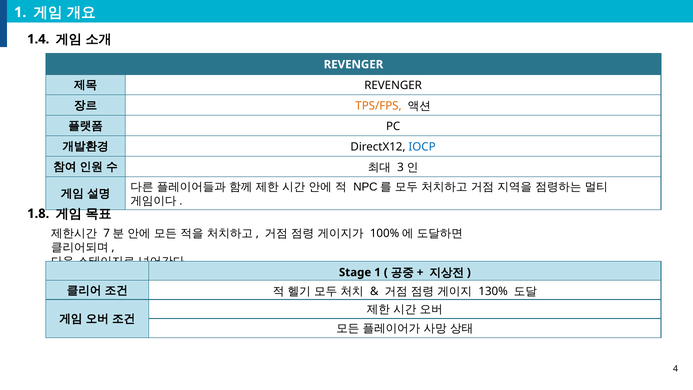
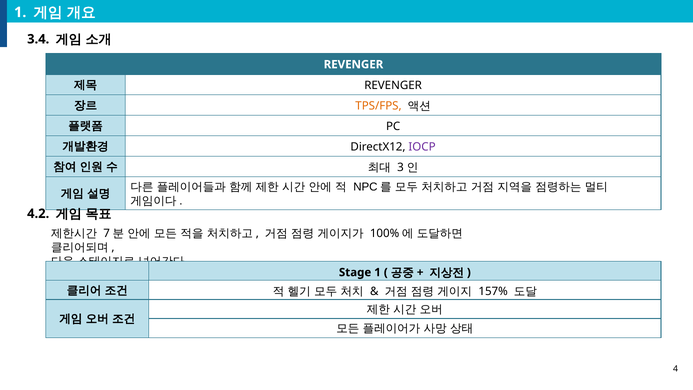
1.4: 1.4 -> 3.4 (38, 39)
IOCP colour: blue -> purple (422, 147)
1.8: 1.8 -> 4.2 (38, 213)
130%: 130% -> 157% (493, 291)
